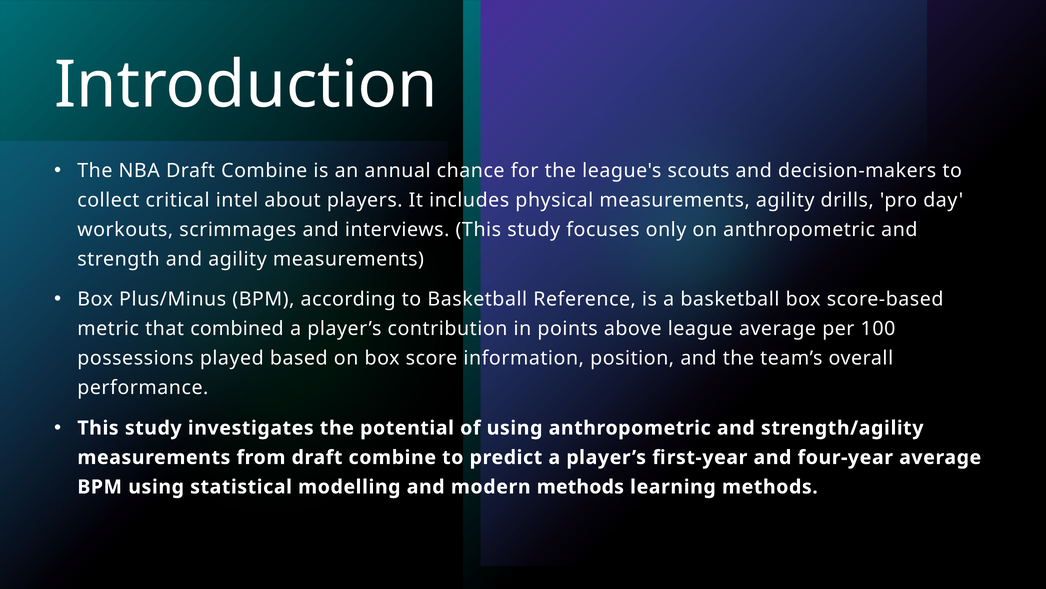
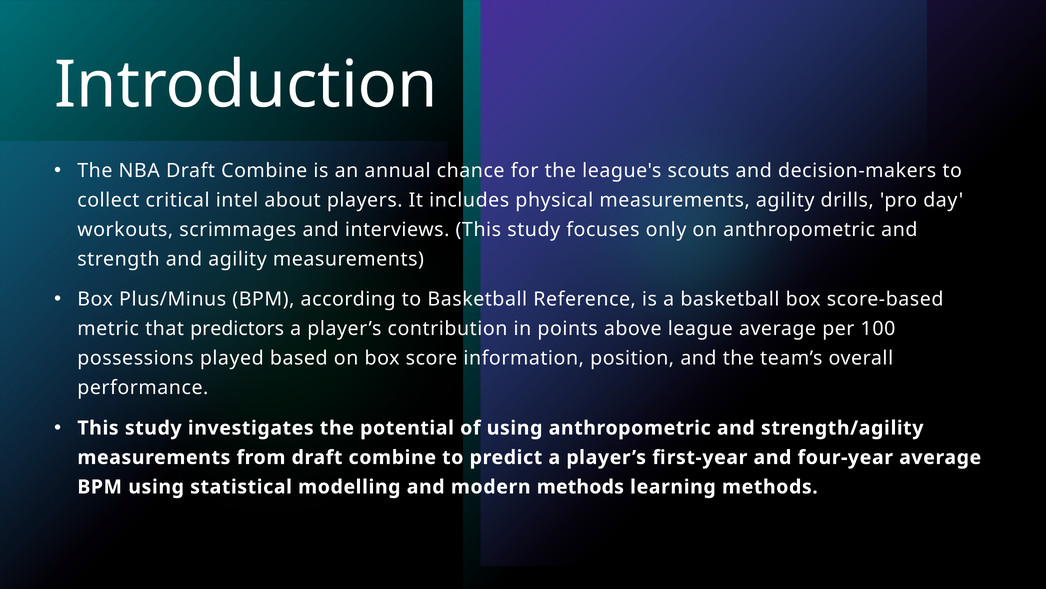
combined: combined -> predictors (237, 329)
